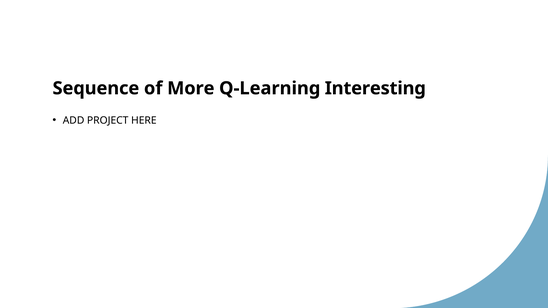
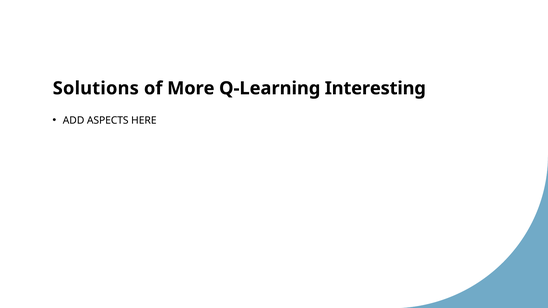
Sequence: Sequence -> Solutions (96, 88)
PROJECT: PROJECT -> ASPECTS (108, 121)
